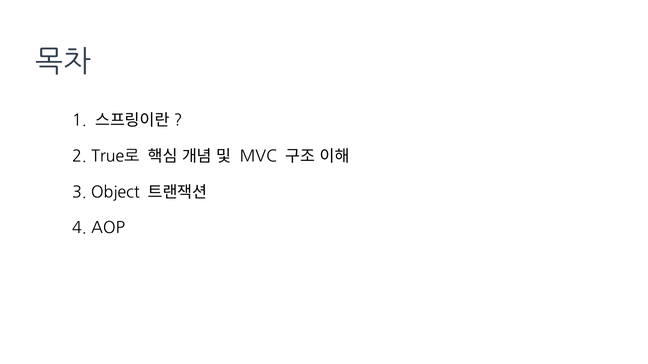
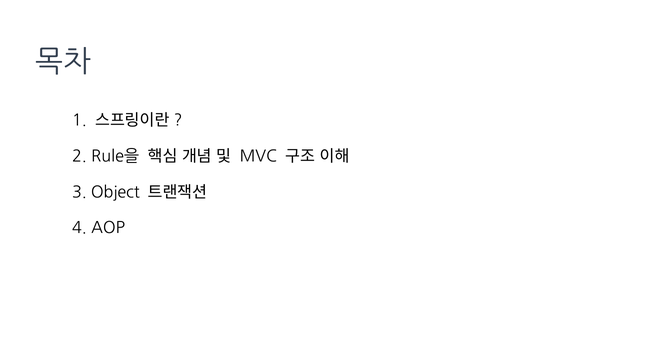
True로: True로 -> Rule을 (115, 157)
